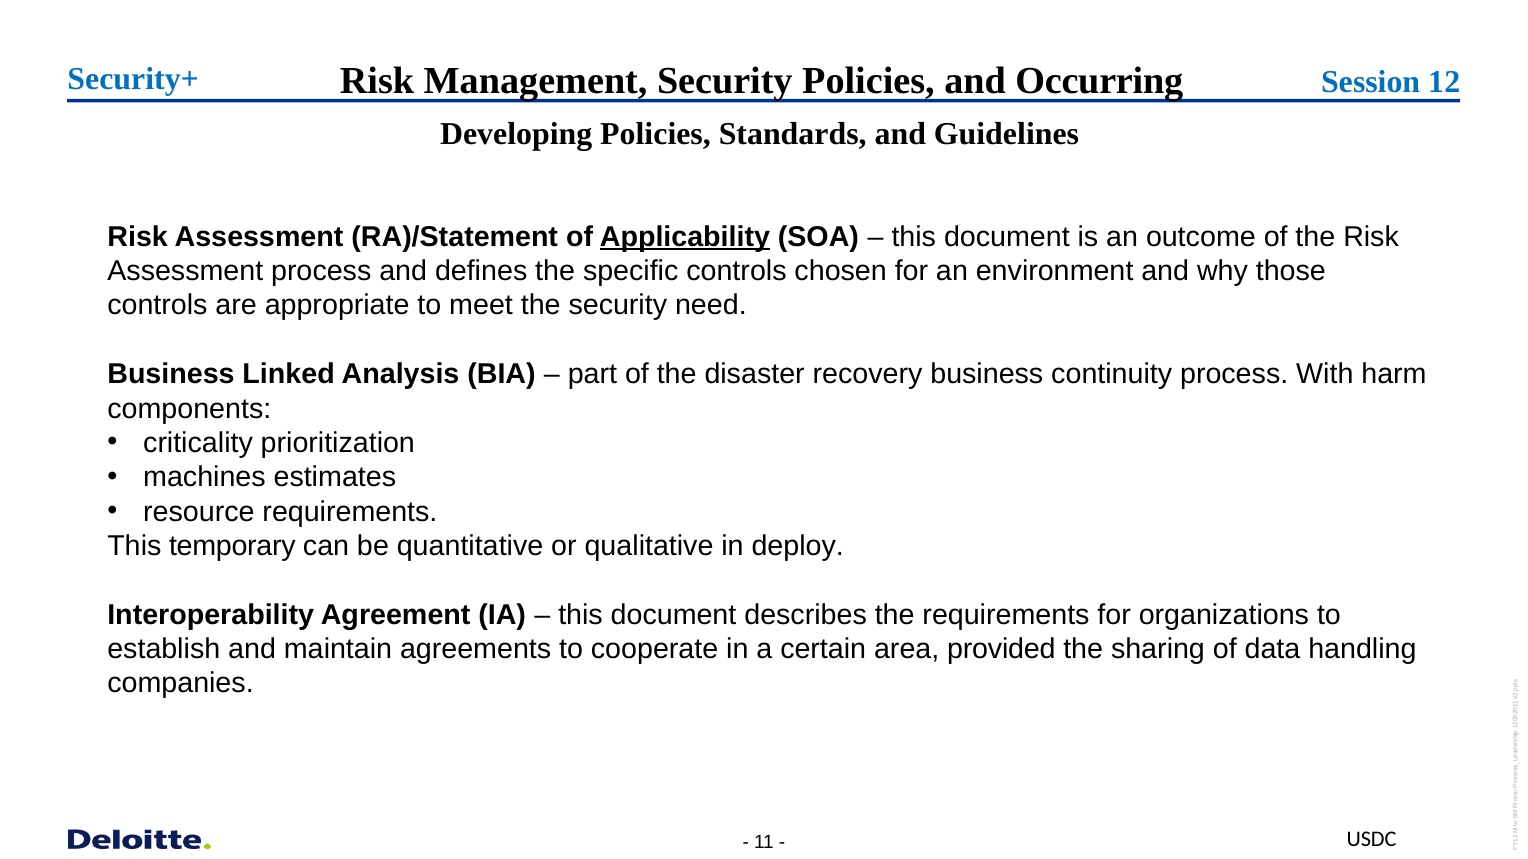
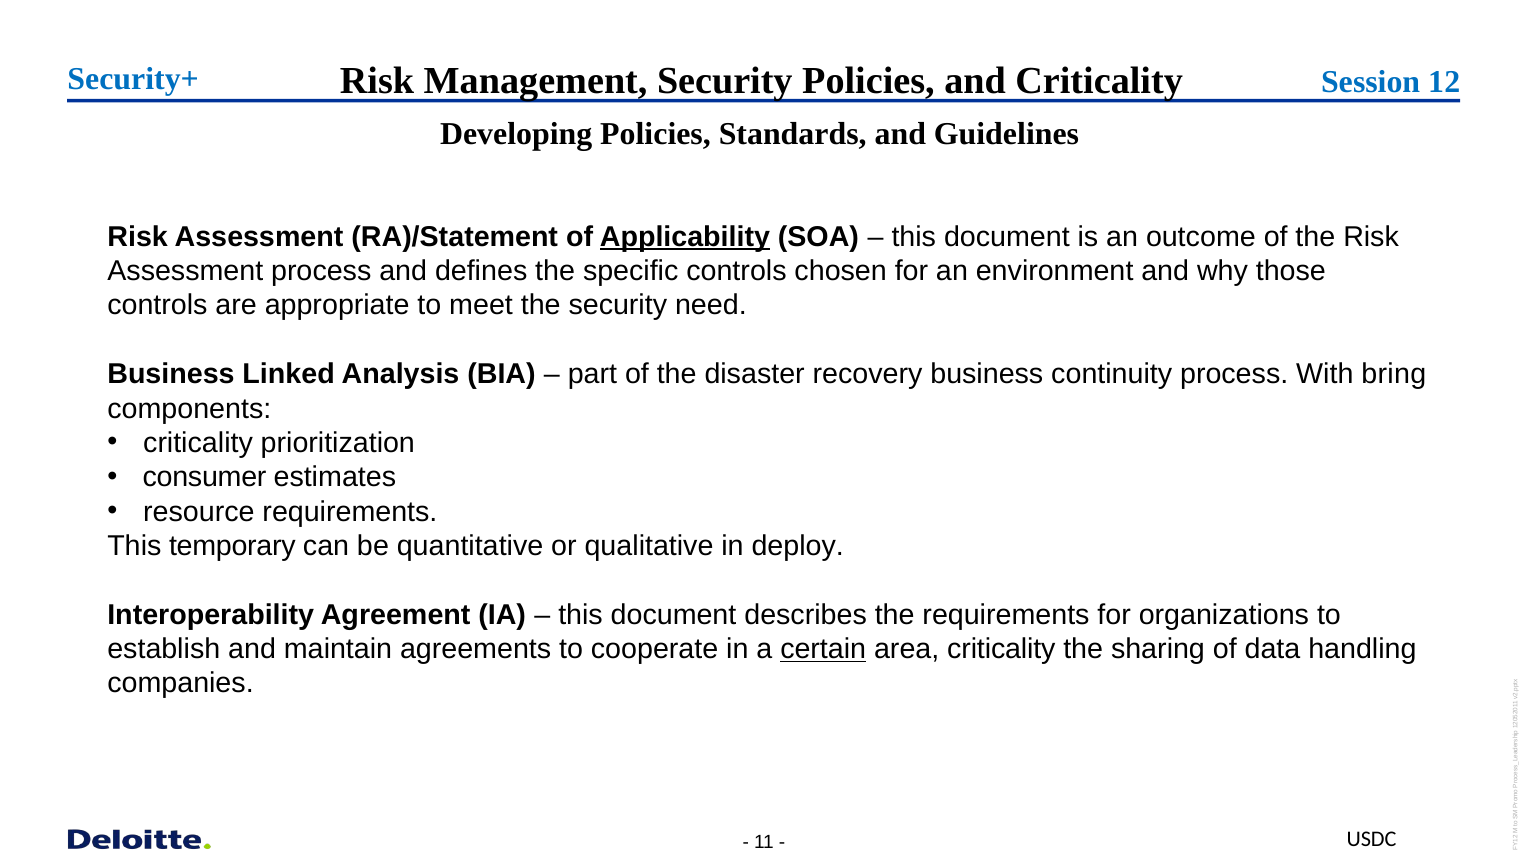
and Occurring: Occurring -> Criticality (1099, 80)
harm: harm -> bring (1394, 374)
machines: machines -> consumer (205, 478)
certain underline: none -> present (823, 649)
area provided: provided -> criticality (1001, 649)
